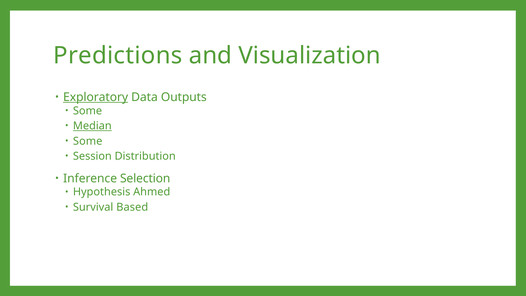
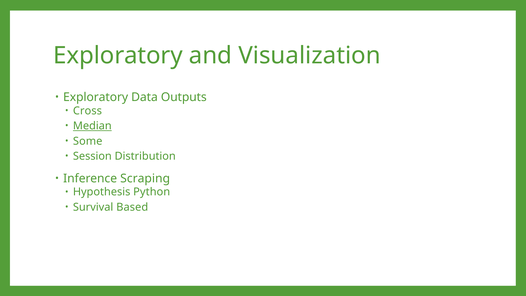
Predictions: Predictions -> Exploratory (118, 55)
Exploratory underline: present -> none (96, 97)
Some: Some -> Cross (87, 111)
Selection: Selection -> Scraping (145, 178)
Ahmed: Ahmed -> Python (152, 192)
